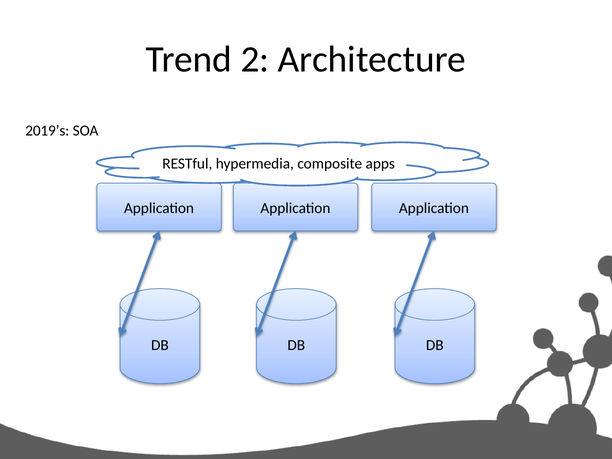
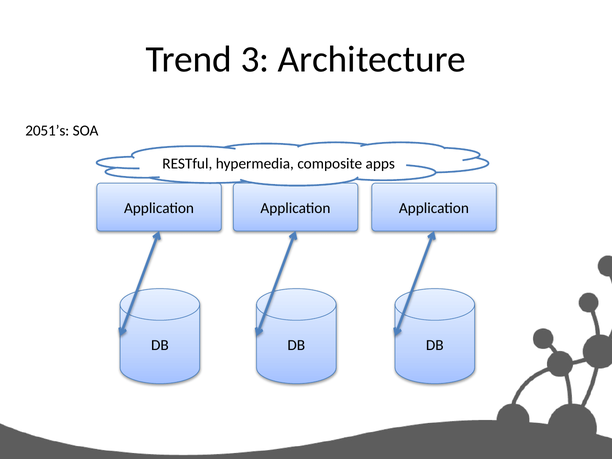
2: 2 -> 3 (255, 59)
2019’s: 2019’s -> 2051’s (47, 131)
